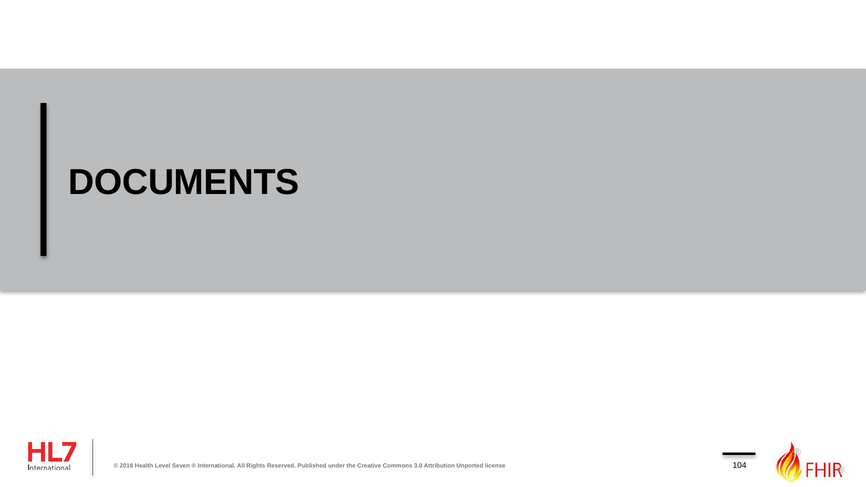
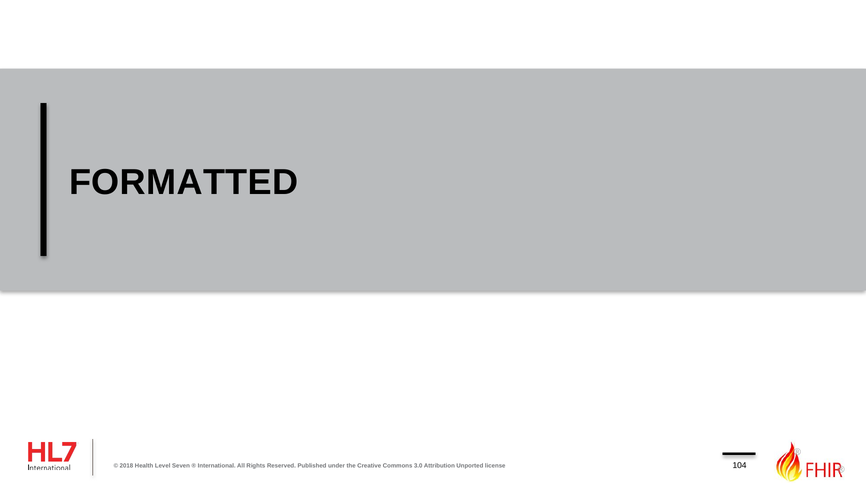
DOCUMENTS: DOCUMENTS -> FORMATTED (184, 182)
